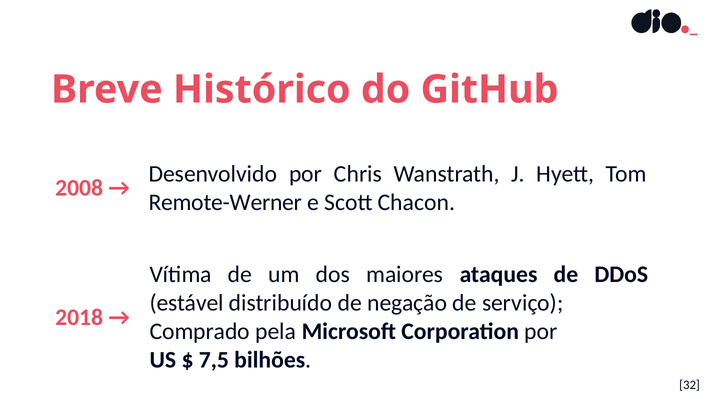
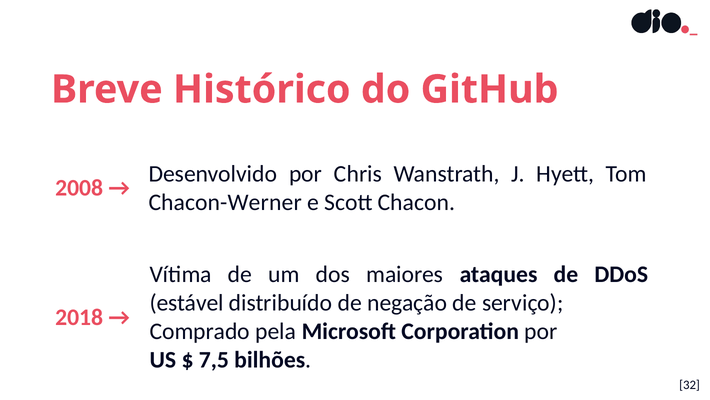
Remote-Werner: Remote-Werner -> Chacon-Werner (225, 202)
